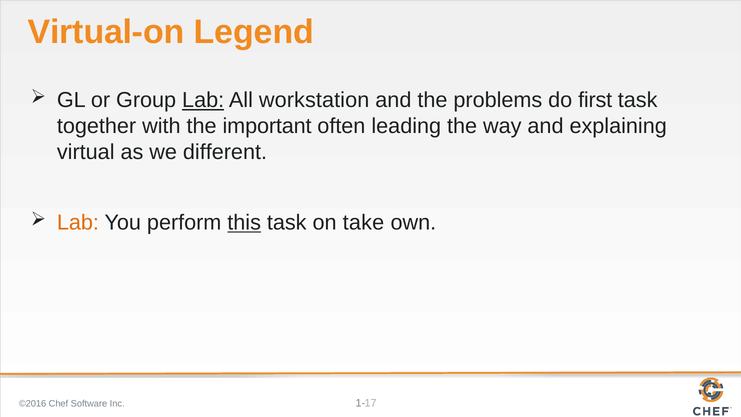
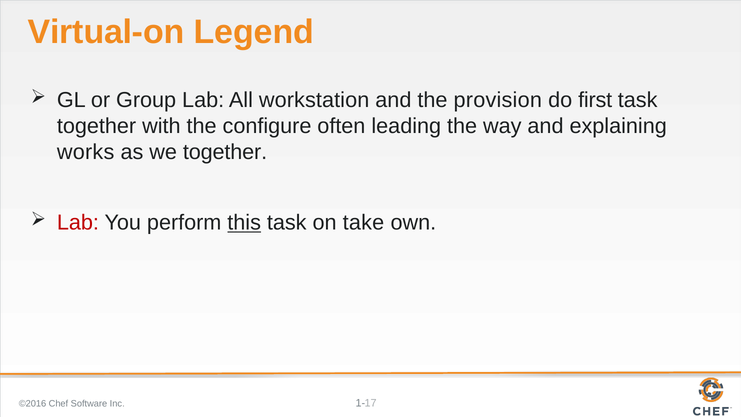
Lab underline: present -> none (203, 100)
problems: problems -> provision (498, 100)
important: important -> configure (267, 126)
virtual: virtual -> works (86, 152)
we different: different -> together (225, 152)
Lab colour: orange -> red (78, 223)
